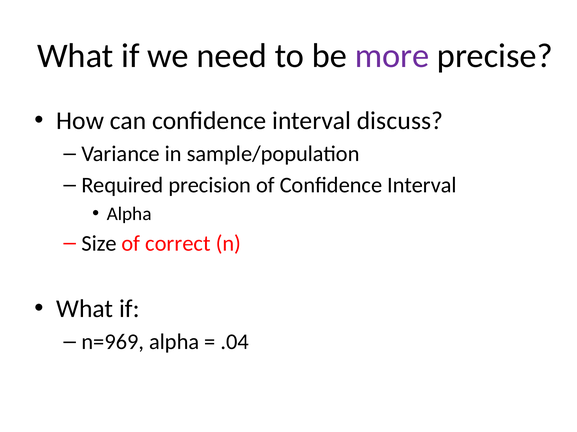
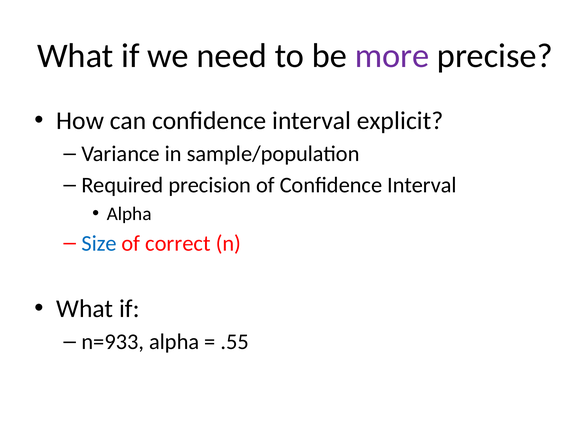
discuss: discuss -> explicit (400, 121)
Size colour: black -> blue (99, 244)
n=969: n=969 -> n=933 (113, 342)
.04: .04 -> .55 (235, 342)
